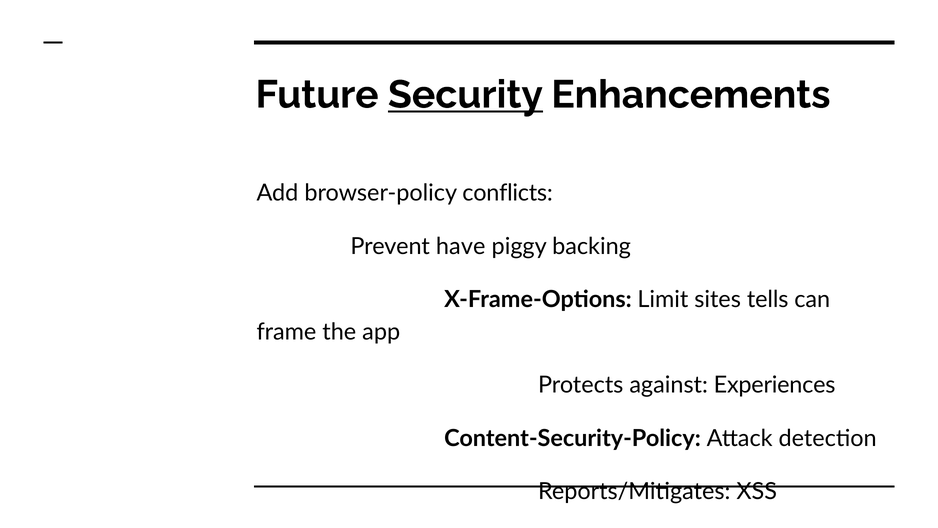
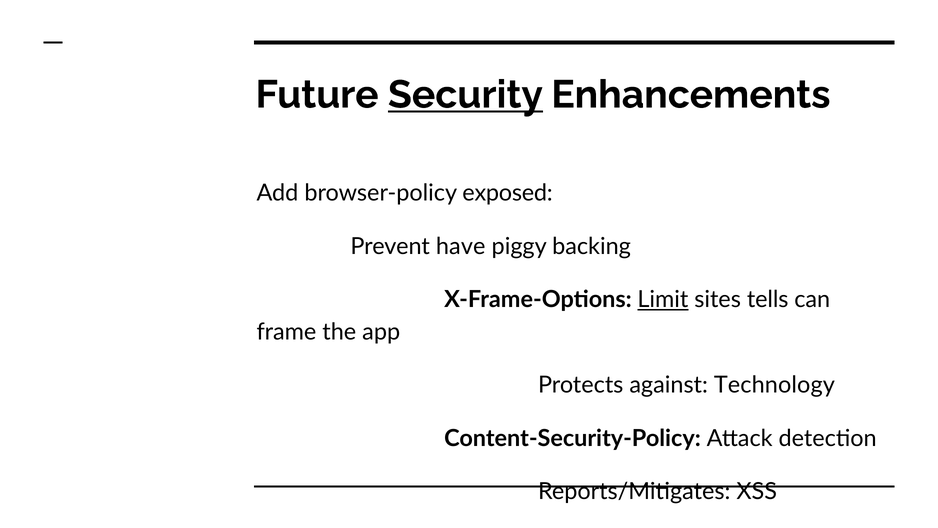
conflicts: conflicts -> exposed (508, 193)
Limit underline: none -> present (663, 299)
Experiences: Experiences -> Technology (774, 385)
